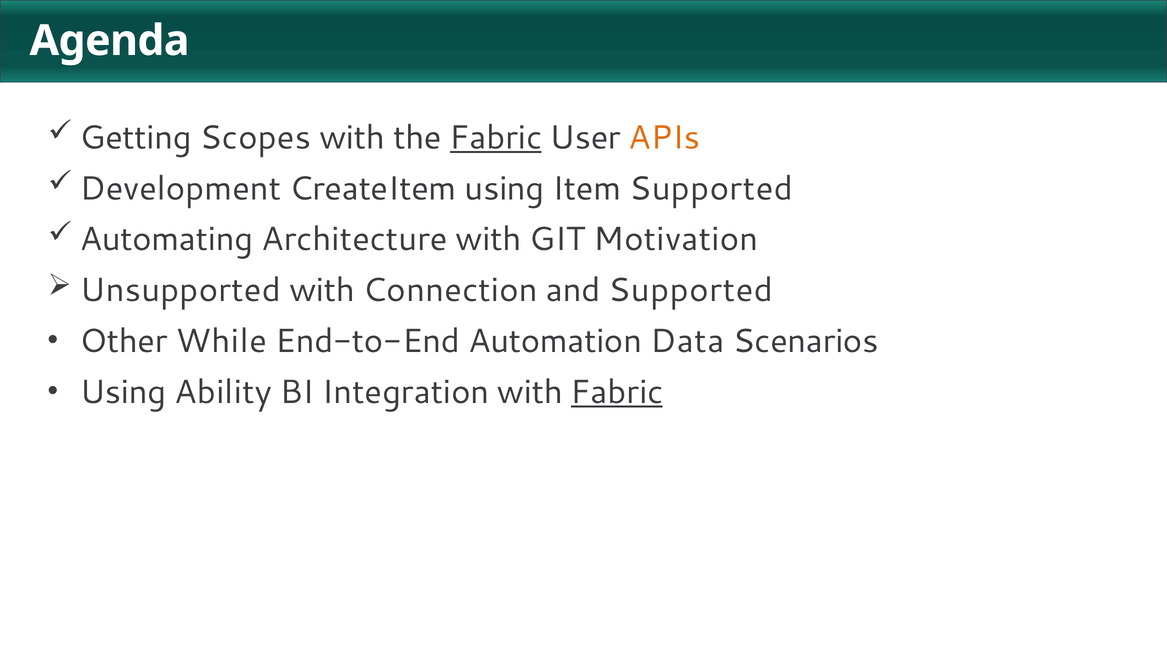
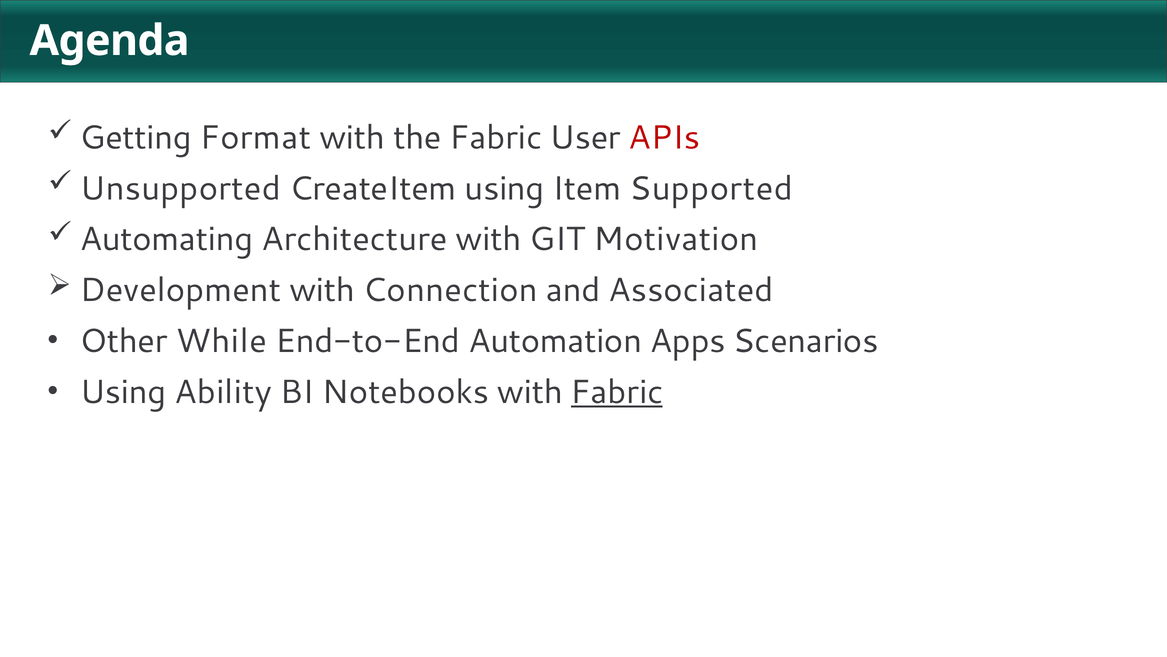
Scopes: Scopes -> Format (256, 138)
Fabric underline: present -> none (496, 138)
APIs colour: orange -> red (664, 138)
Development: Development -> Unsupported (180, 188)
Unsupported: Unsupported -> Development (181, 290)
and Supported: Supported -> Associated (691, 290)
Data: Data -> Apps (688, 341)
Integration: Integration -> Notebooks (406, 392)
